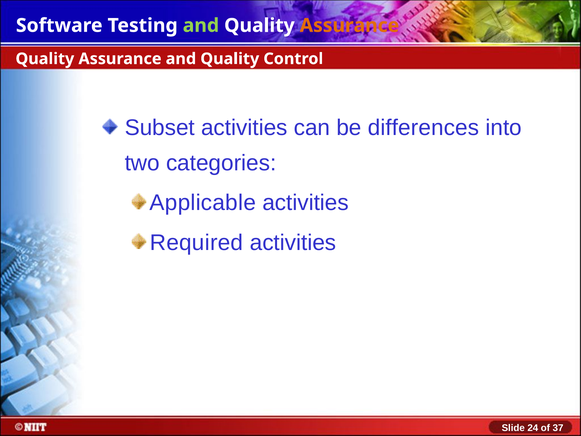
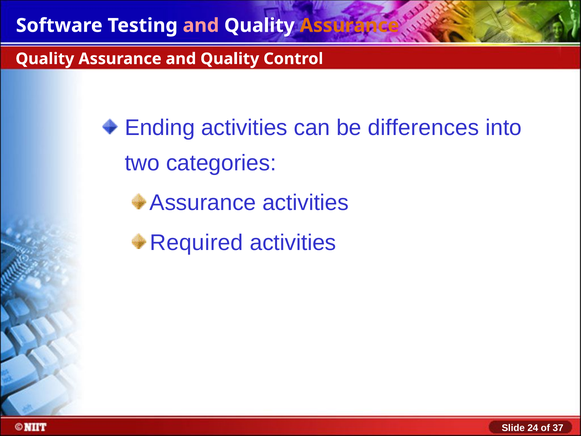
and colour: light green -> pink (201, 25)
Subset: Subset -> Ending (160, 128)
Applicable: Applicable -> Assurance (203, 203)
